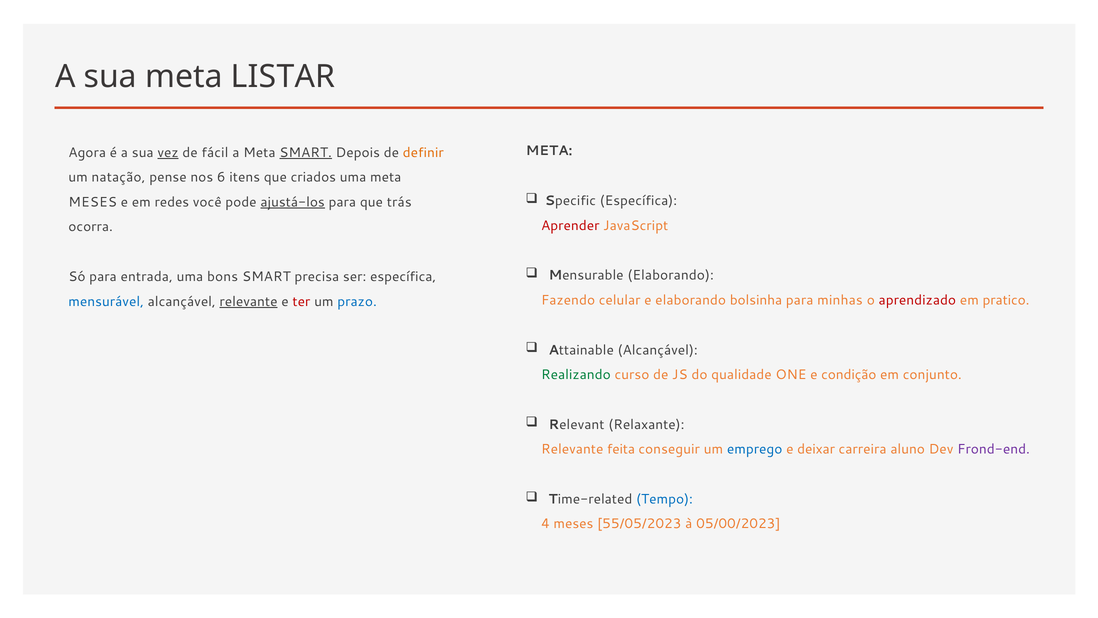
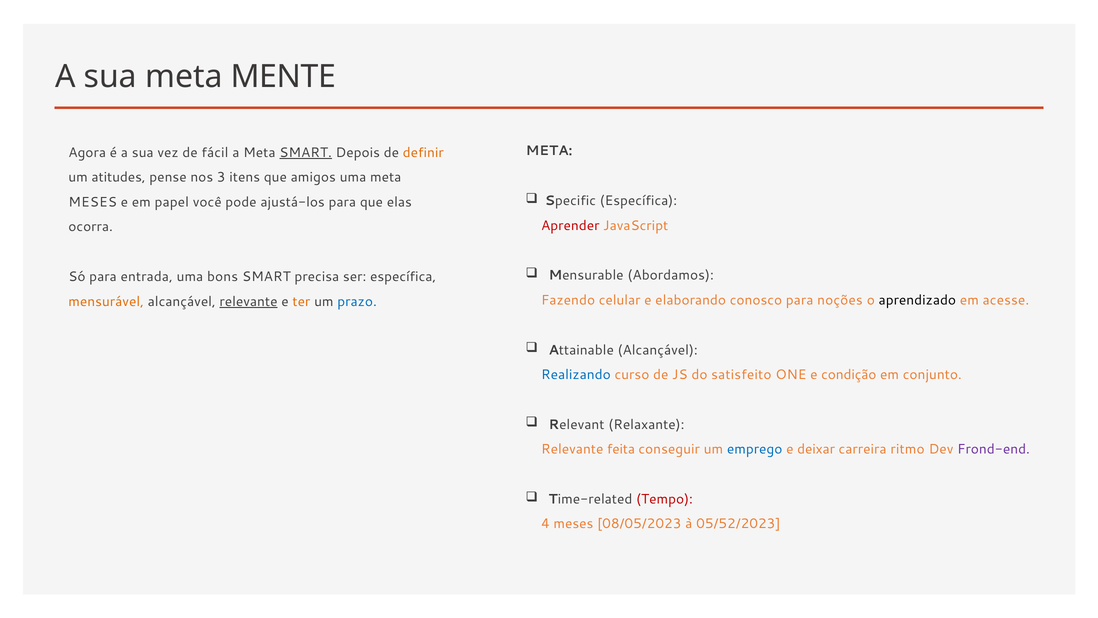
LISTAR: LISTAR -> MENTE (283, 77)
vez underline: present -> none (168, 153)
natação: natação -> atitudes (119, 177)
6: 6 -> 3 (221, 177)
criados: criados -> amigos (313, 177)
redes: redes -> papel (172, 202)
ajustá-los underline: present -> none (293, 202)
trás: trás -> elas (399, 202)
Mensurable Elaborando: Elaborando -> Abordamos (671, 275)
bolsinha: bolsinha -> conosco (756, 300)
minhas: minhas -> noções (840, 300)
aprendizado colour: red -> black (917, 300)
pratico: pratico -> acesse (1006, 300)
mensurável colour: blue -> orange (106, 301)
ter colour: red -> orange (301, 301)
Realizando colour: green -> blue (576, 375)
qualidade: qualidade -> satisfeito (741, 375)
aluno: aluno -> ritmo (908, 449)
Tempo colour: blue -> red (665, 499)
55/05/2023: 55/05/2023 -> 08/05/2023 (639, 524)
05/00/2023: 05/00/2023 -> 05/52/2023 (738, 524)
